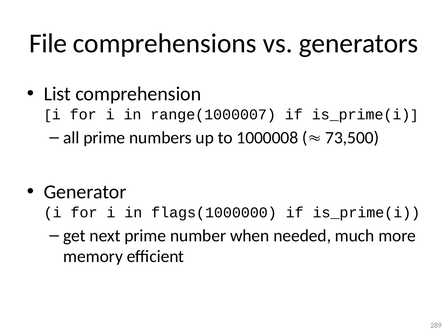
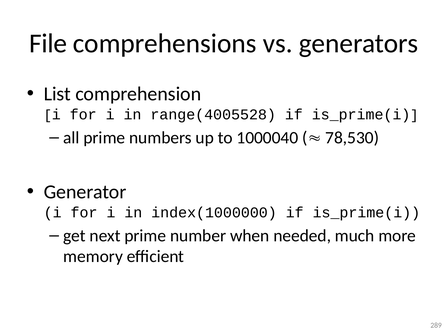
range(1000007: range(1000007 -> range(4005528 (213, 115)
1000008: 1000008 -> 1000040 (267, 138)
73,500: 73,500 -> 78,530 (352, 138)
flags(1000000: flags(1000000 -> index(1000000 (214, 213)
